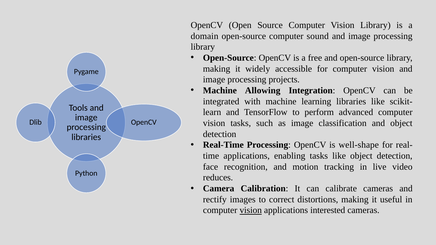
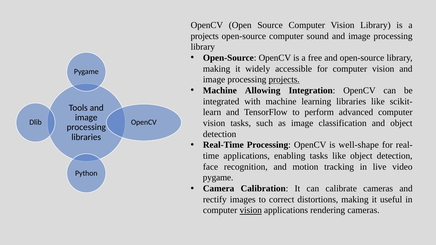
domain: domain -> projects (205, 36)
projects underline: none -> present (284, 80)
reduces: reduces -> pygame (218, 178)
interested: interested -> rendering (328, 211)
